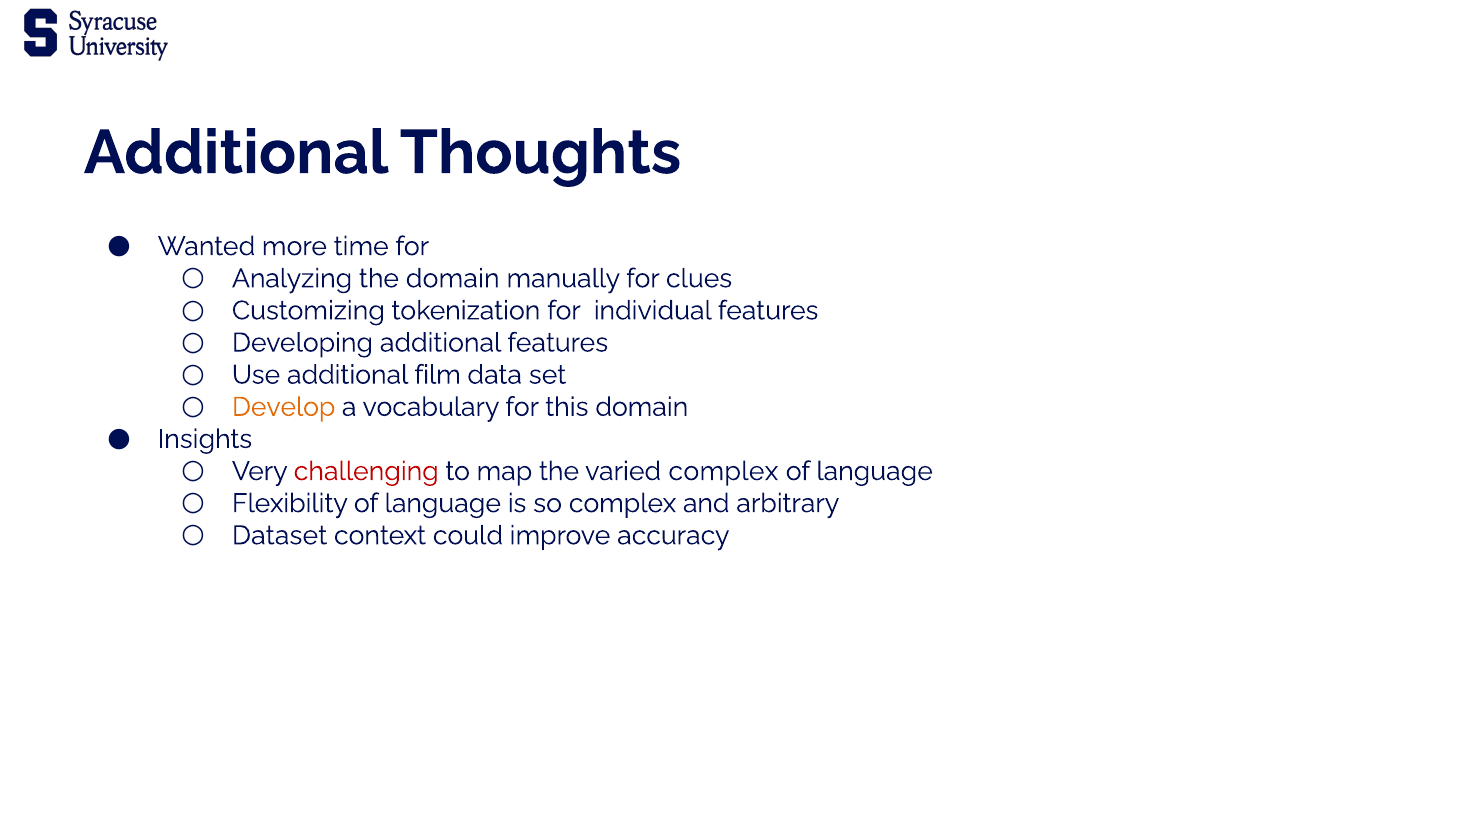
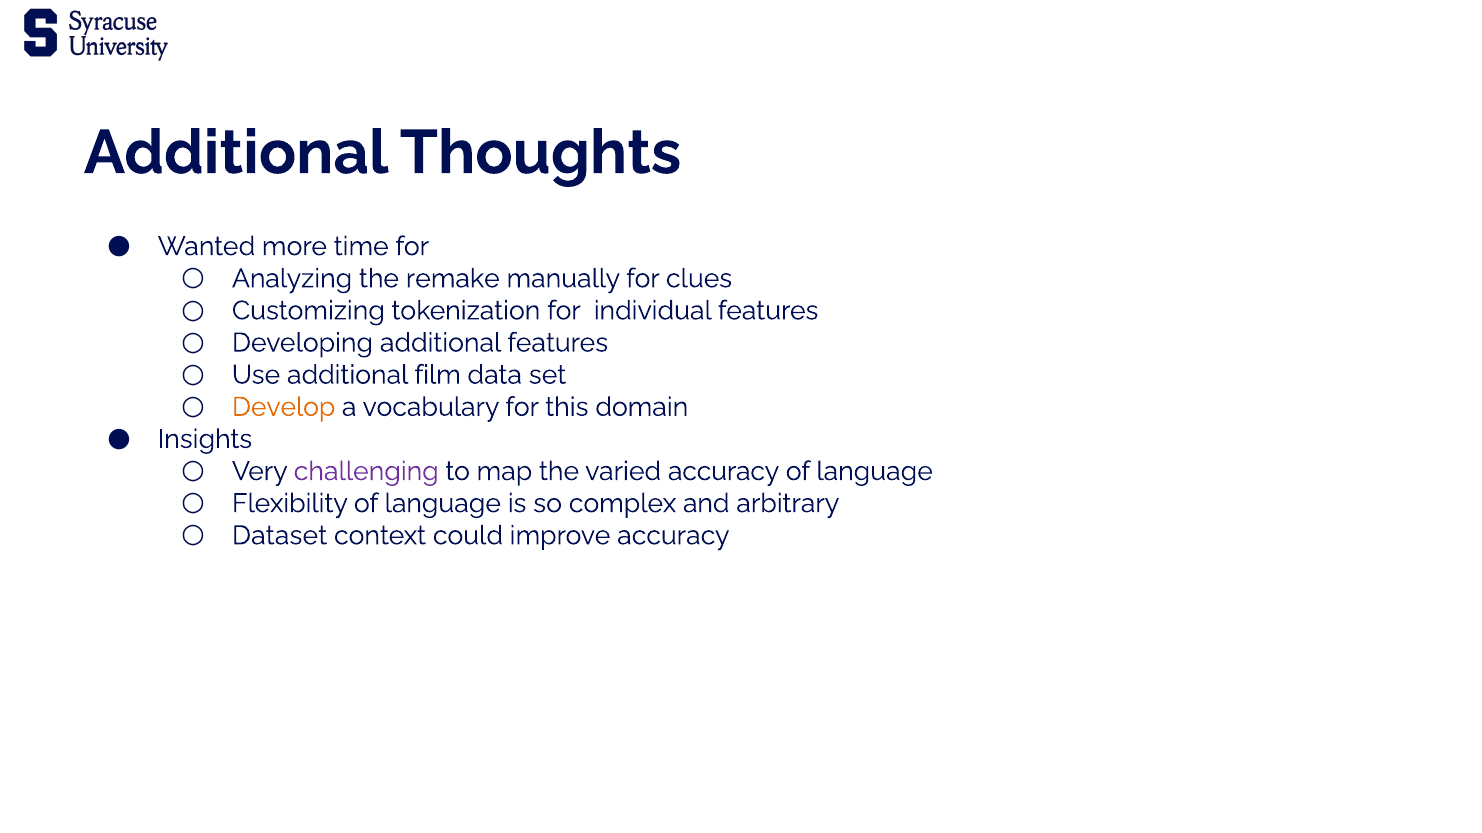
the domain: domain -> remake (453, 279)
challenging colour: red -> purple (366, 472)
varied complex: complex -> accuracy (724, 472)
